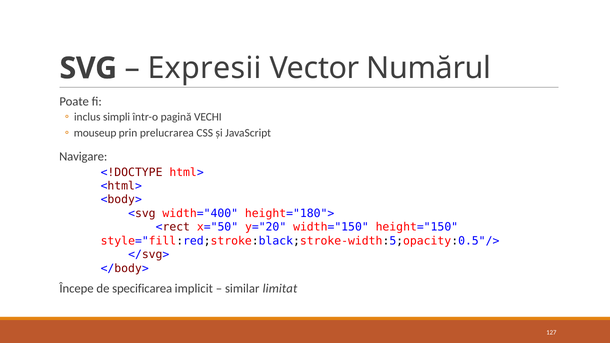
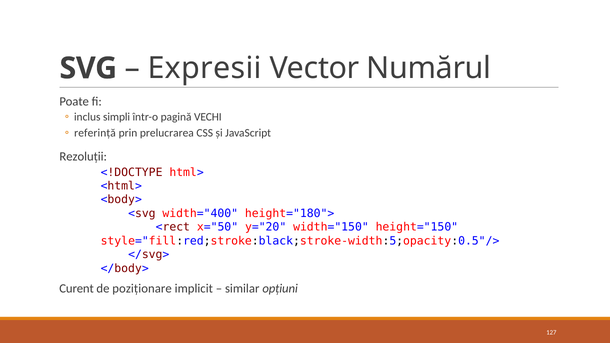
mouseup: mouseup -> referință (95, 133)
Navigare: Navigare -> Rezoluții (83, 156)
Începe: Începe -> Curent (77, 289)
specificarea: specificarea -> poziționare (142, 289)
limitat: limitat -> opțiuni (280, 289)
